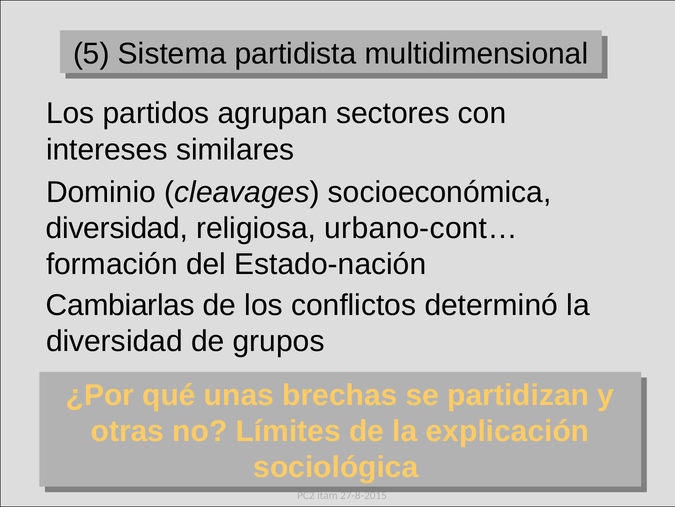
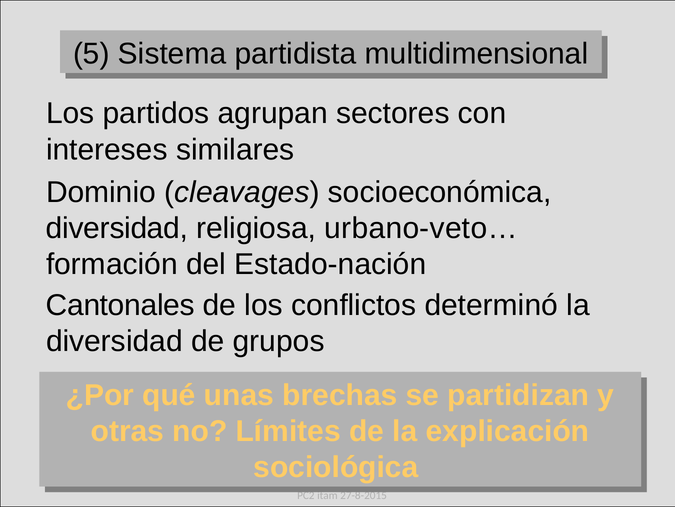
urbano-cont…: urbano-cont… -> urbano-veto… (421, 228)
Cambiarlas: Cambiarlas -> Cantonales (120, 305)
